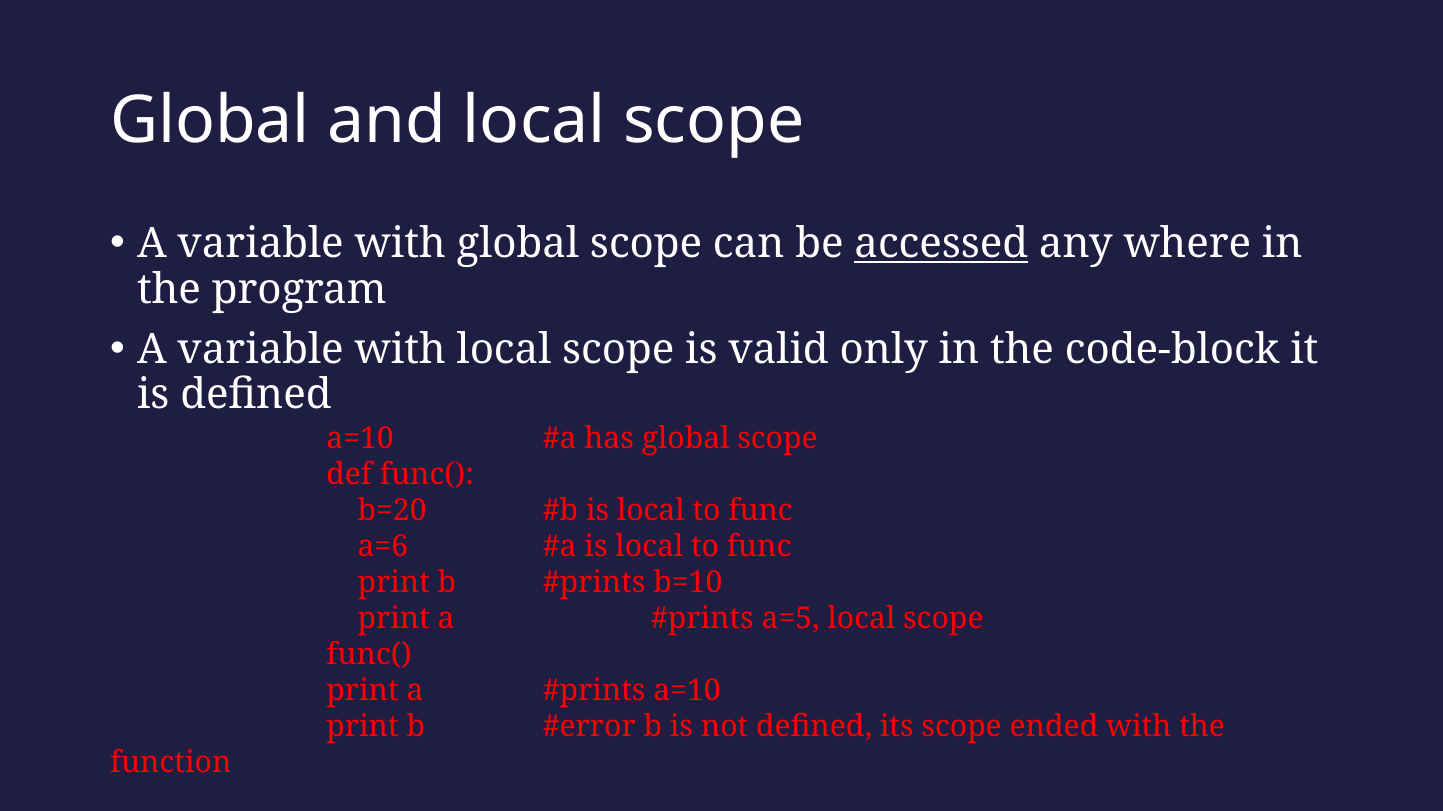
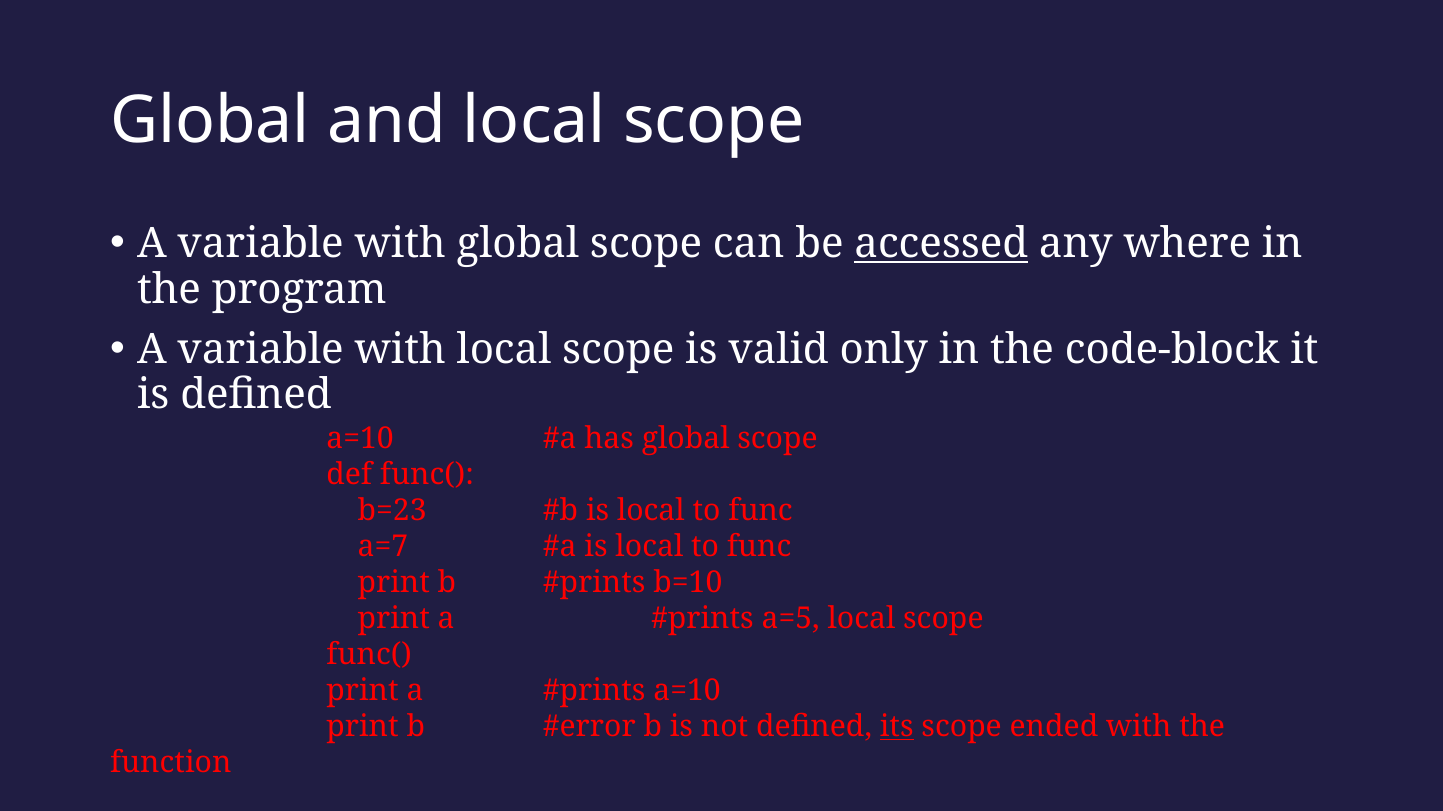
b=20: b=20 -> b=23 (392, 511)
a=6: a=6 -> a=7 (383, 547)
its underline: none -> present (897, 727)
